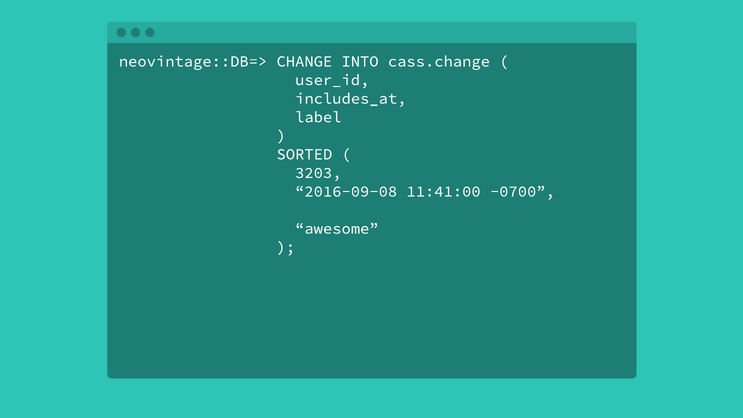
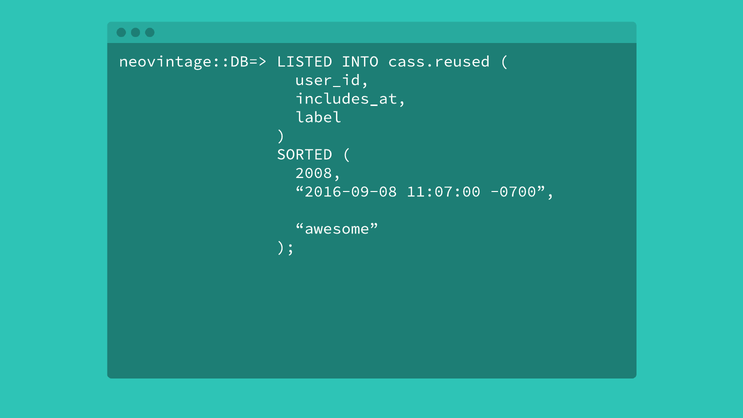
CHANGE: CHANGE -> LISTED (304, 61)
cass.change: cass.change -> cass.reused (439, 61)
3203: 3203 -> 2008 (318, 173)
11:41:00: 11:41:00 -> 11:07:00 (444, 191)
